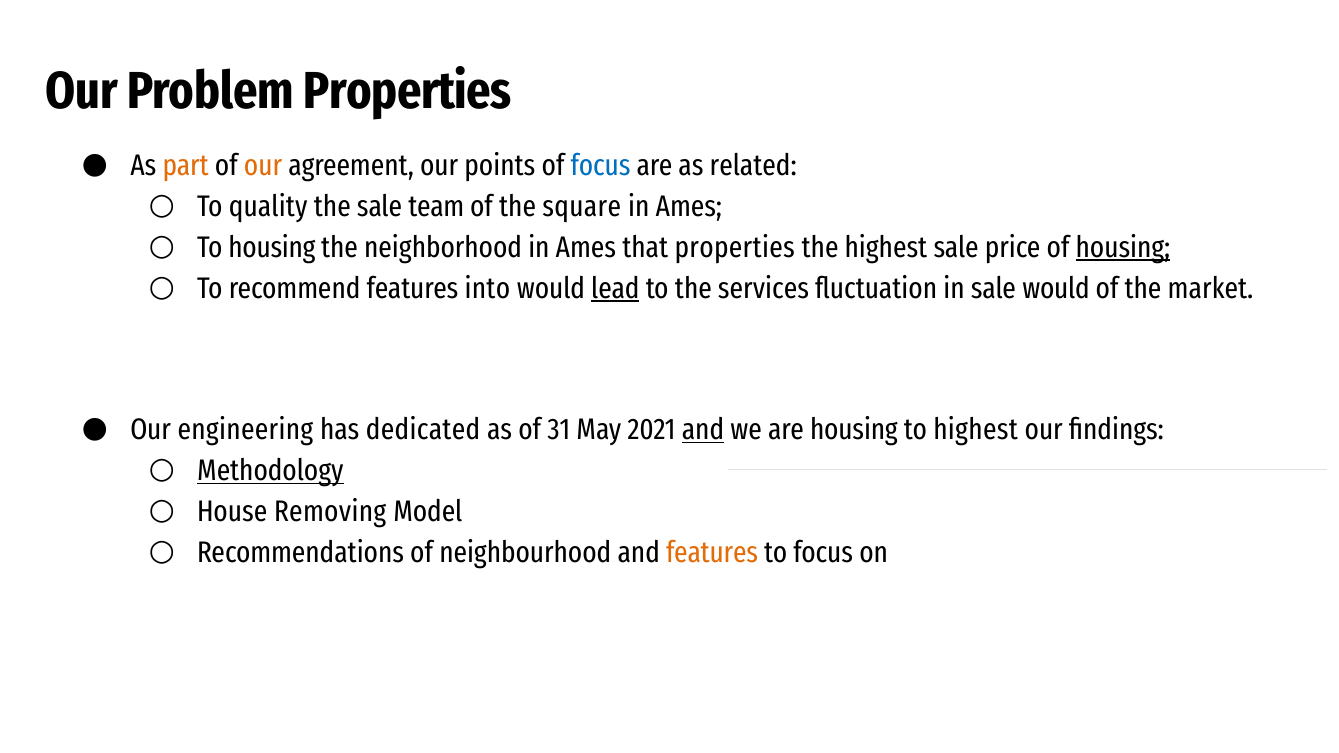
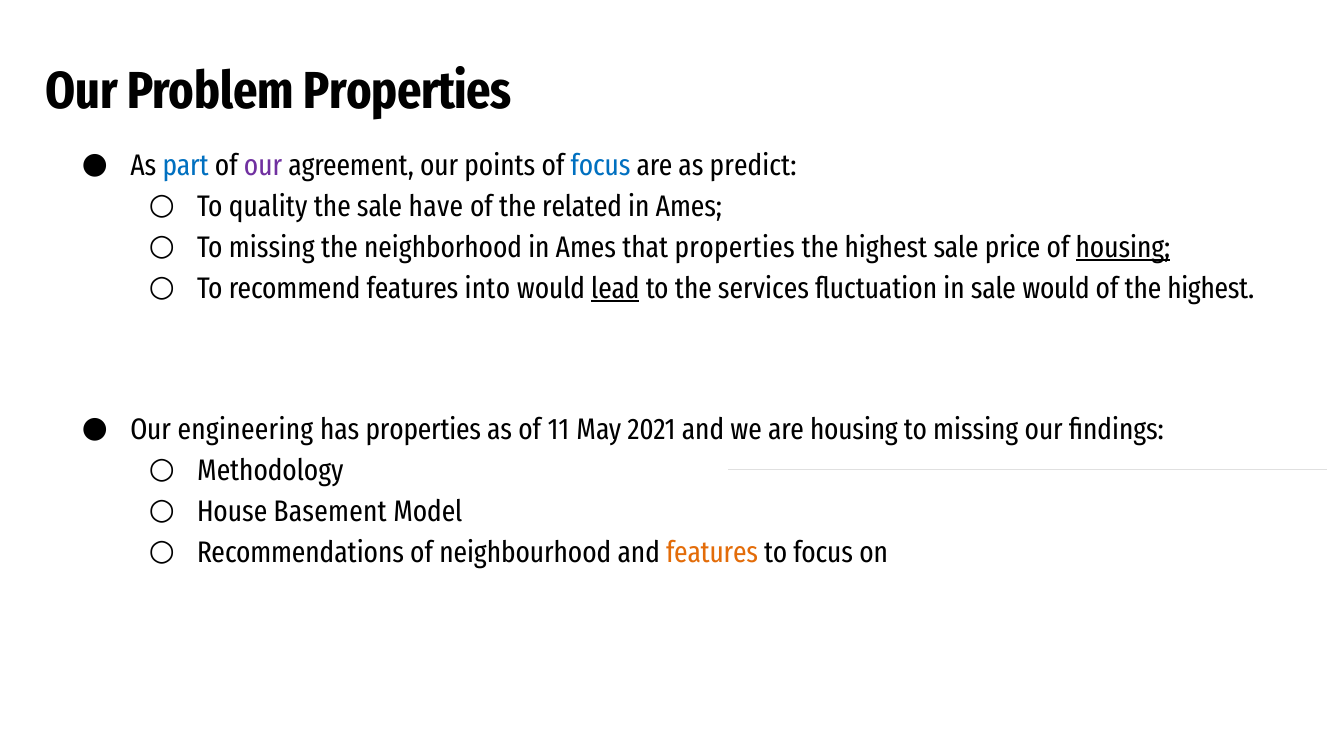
part colour: orange -> blue (186, 165)
our colour: orange -> purple (263, 165)
related: related -> predict (753, 165)
team: team -> have (436, 206)
square: square -> related (582, 206)
housing: housing -> missing (272, 247)
of the market: market -> highest (1211, 288)
has dedicated: dedicated -> properties (423, 430)
31: 31 -> 11 (559, 430)
and underline: present -> none (703, 430)
highest: highest -> missing (976, 430)
Methodology underline: present -> none (270, 471)
Removing: Removing -> Basement (330, 512)
